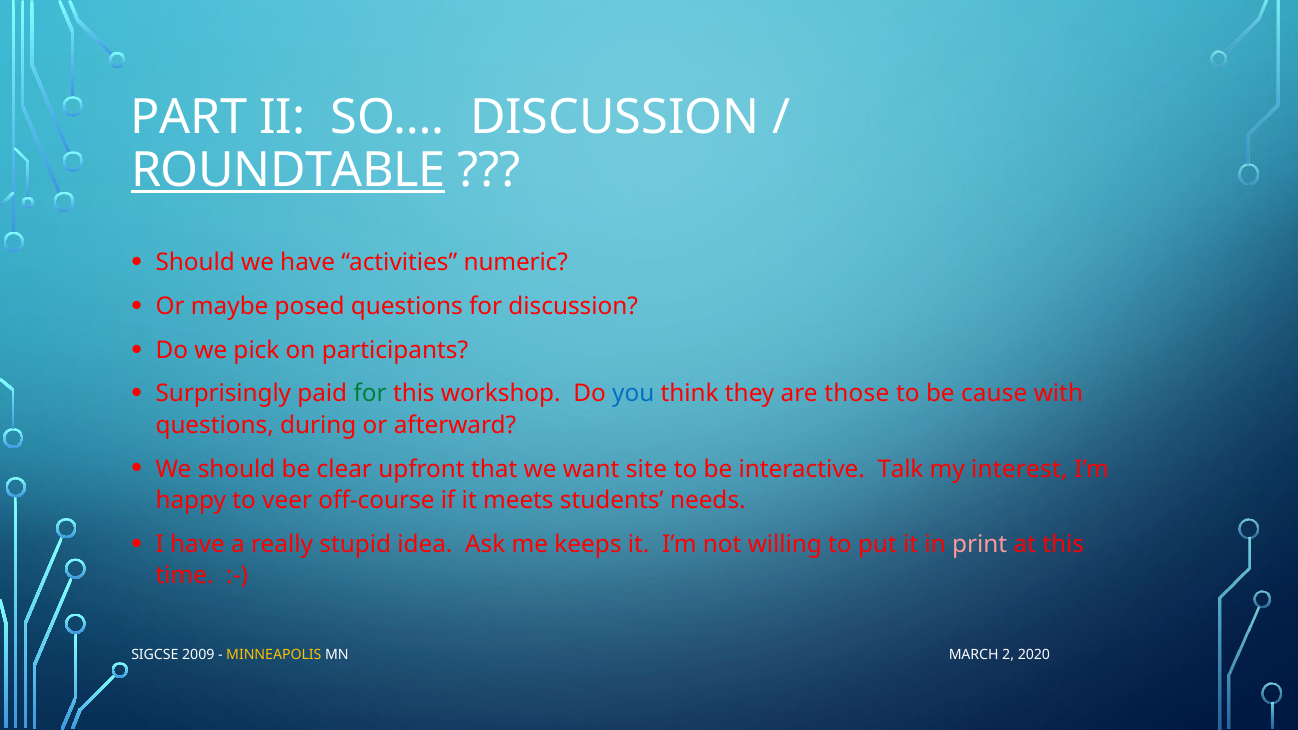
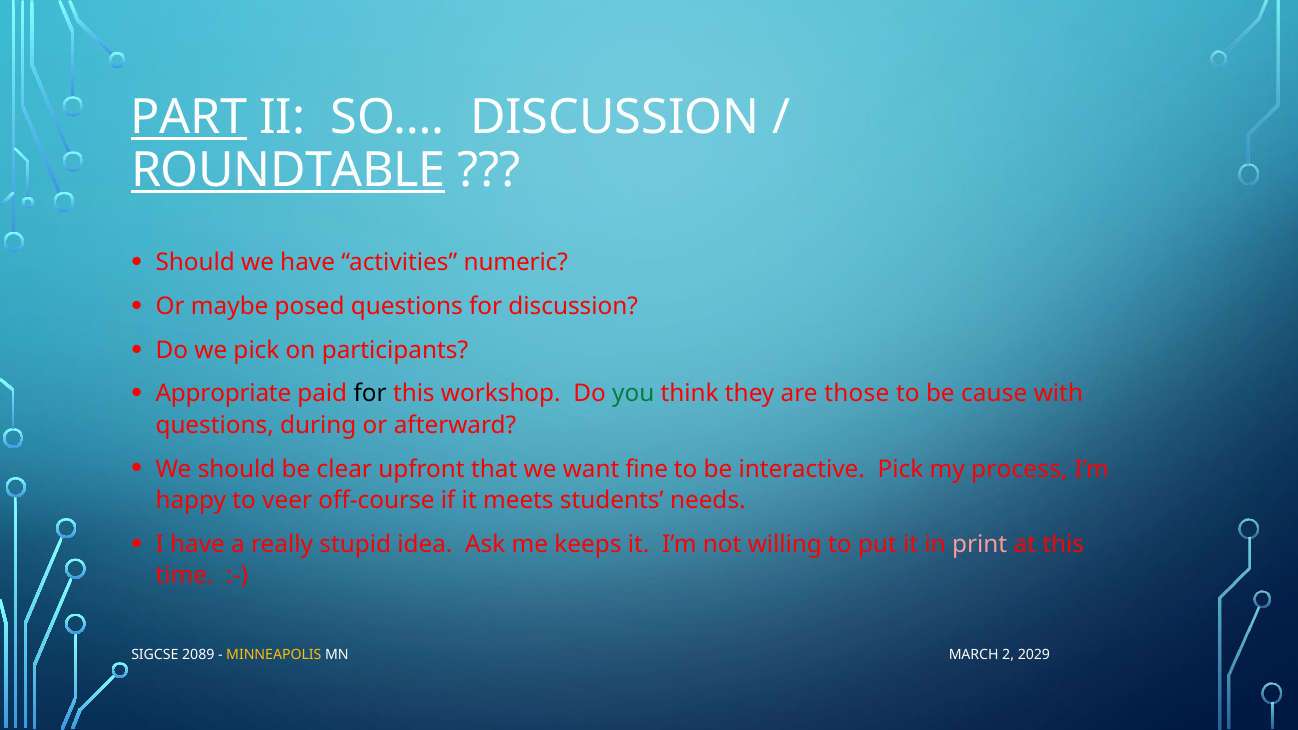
PART underline: none -> present (189, 118)
Surprisingly: Surprisingly -> Appropriate (223, 394)
for colour: green -> black (370, 394)
you colour: blue -> green (633, 394)
site: site -> fine (647, 469)
interactive Talk: Talk -> Pick (900, 469)
interest: interest -> process (1019, 469)
2009: 2009 -> 2089 (198, 655)
2020: 2020 -> 2029 (1034, 655)
